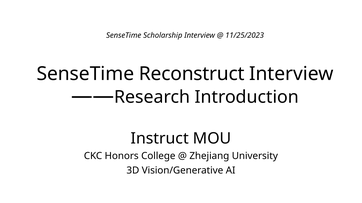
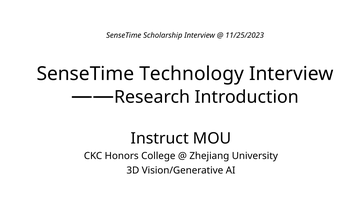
Reconstruct: Reconstruct -> Technology (192, 74)
